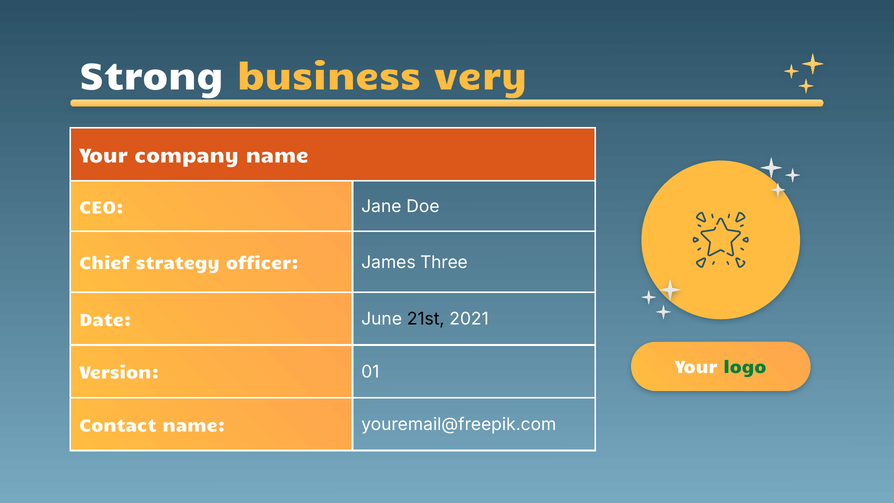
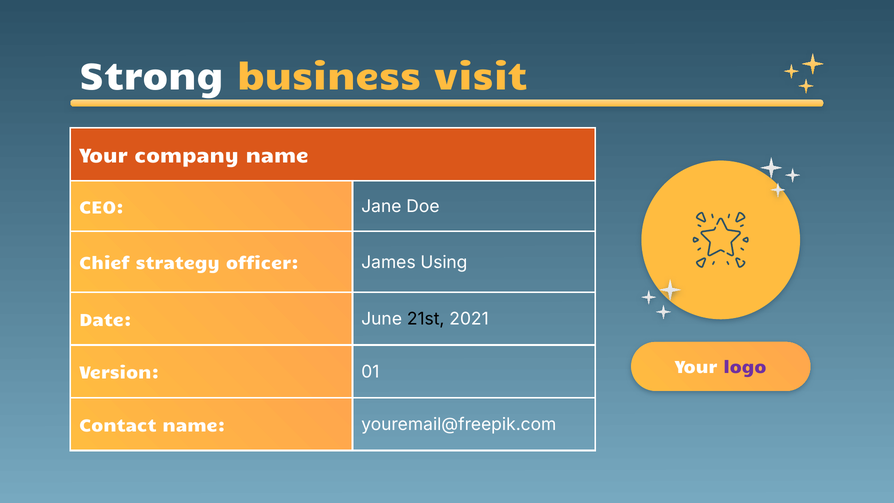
very: very -> visit (481, 77)
Three: Three -> Using (444, 262)
logo colour: green -> purple (745, 368)
